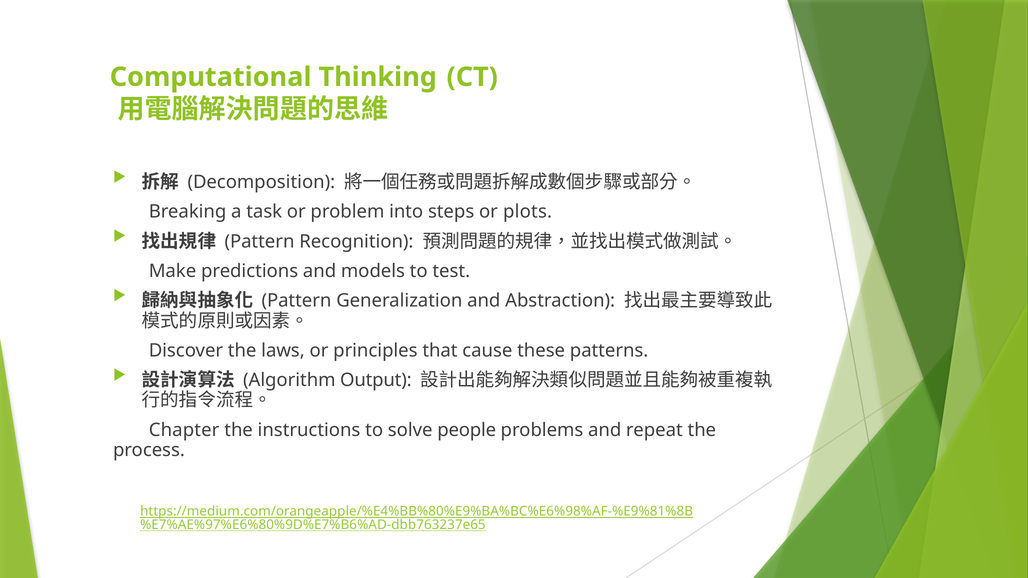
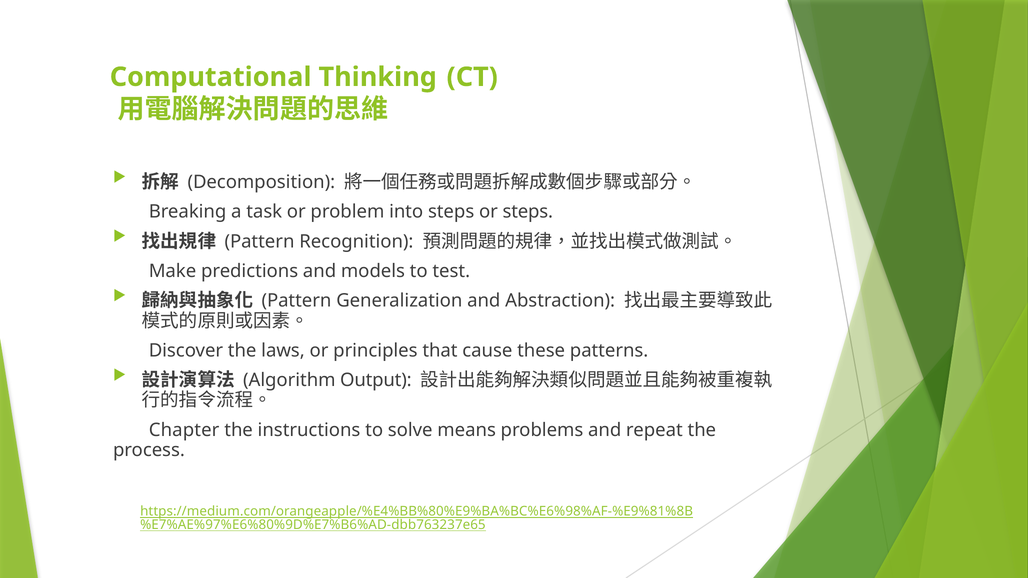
or plots: plots -> steps (528, 212)
people: people -> means (467, 430)
